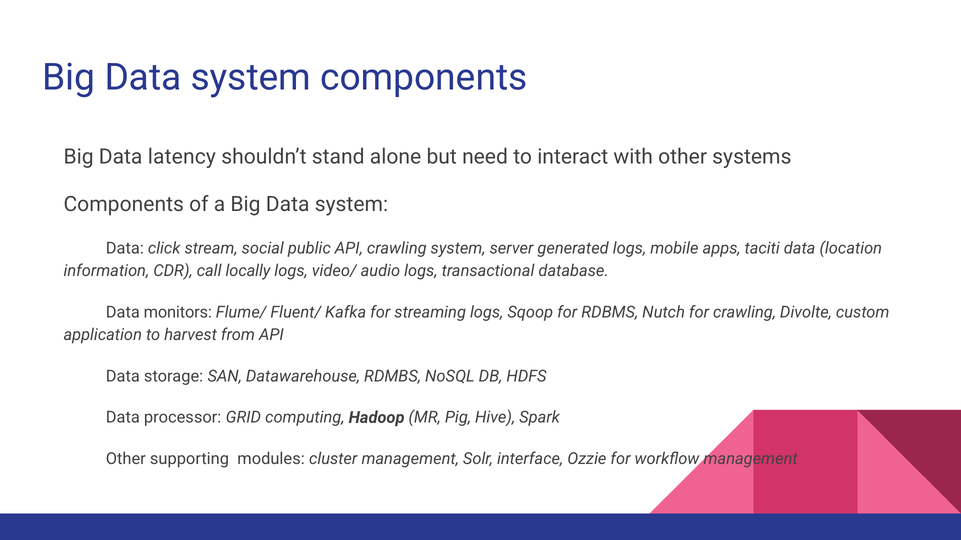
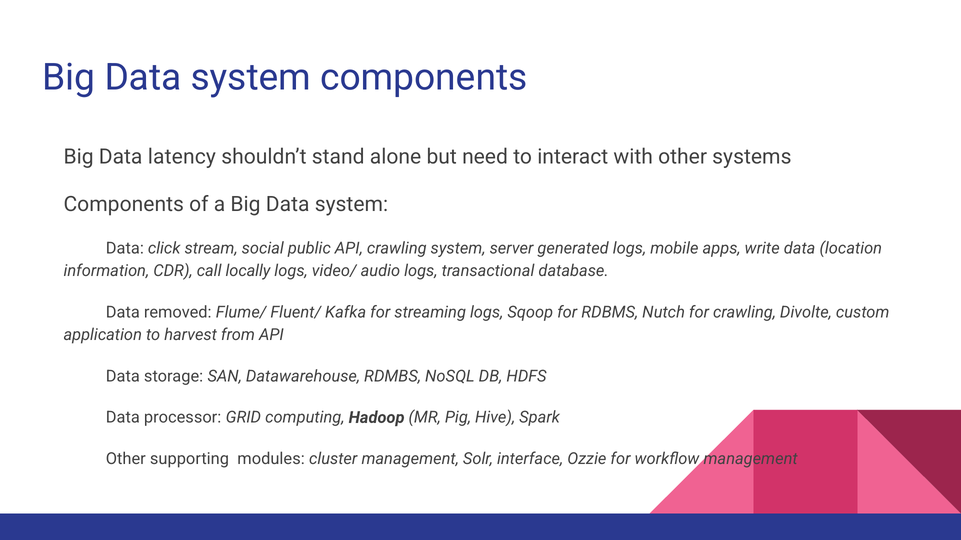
taciti: taciti -> write (762, 249)
monitors: monitors -> removed (178, 313)
